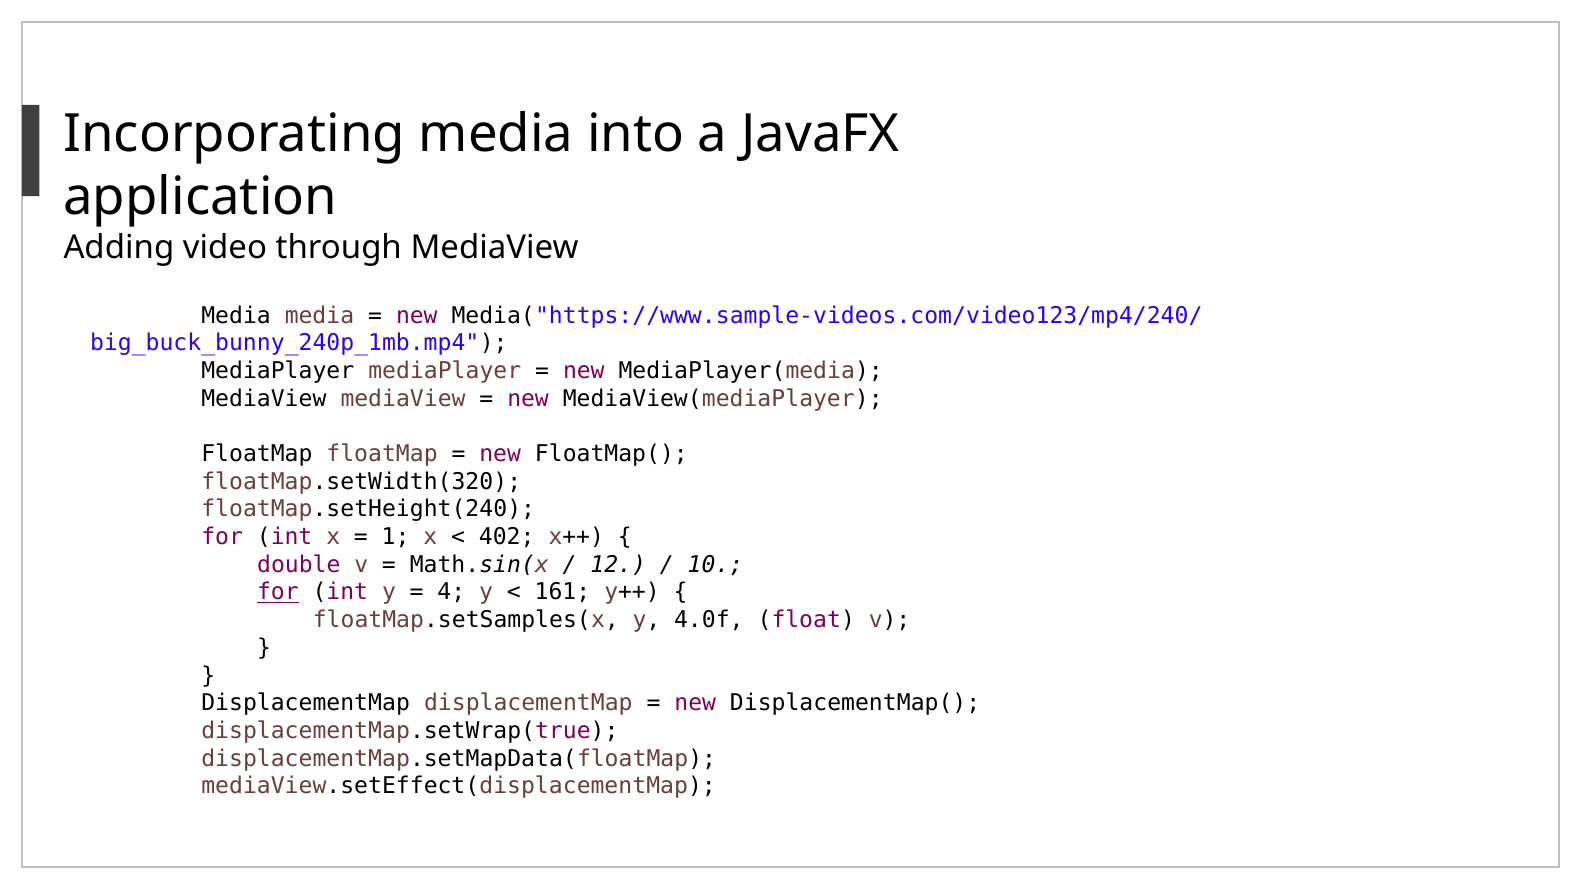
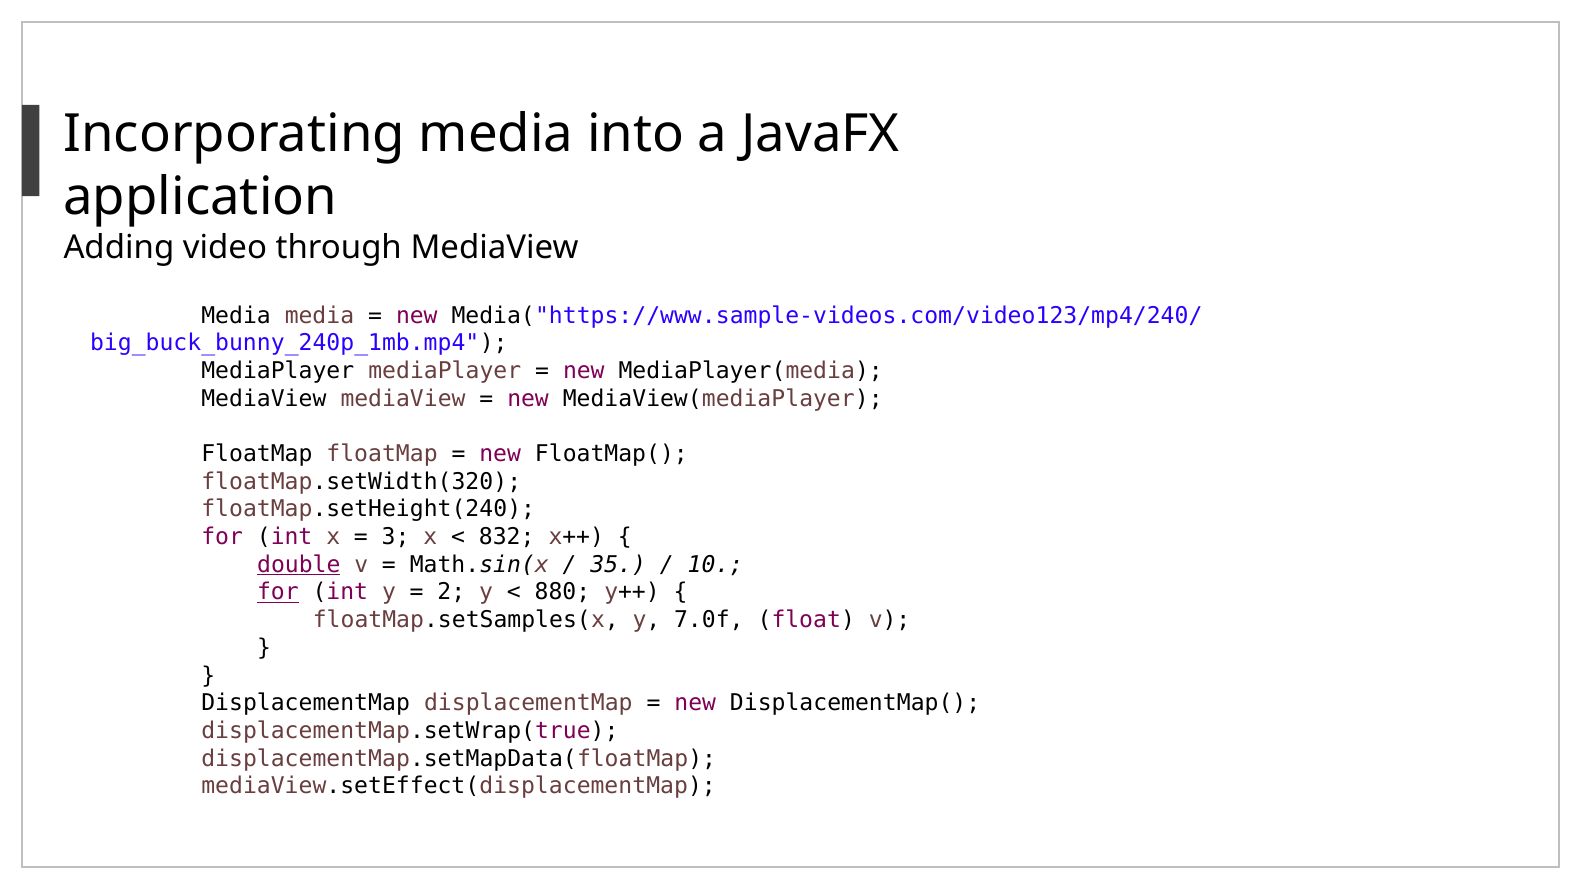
1: 1 -> 3 (396, 537)
402: 402 -> 832 (507, 537)
double underline: none -> present (299, 565)
12: 12 -> 35 (618, 565)
4: 4 -> 2 (451, 593)
161: 161 -> 880 (562, 593)
4.0f: 4.0f -> 7.0f (709, 620)
